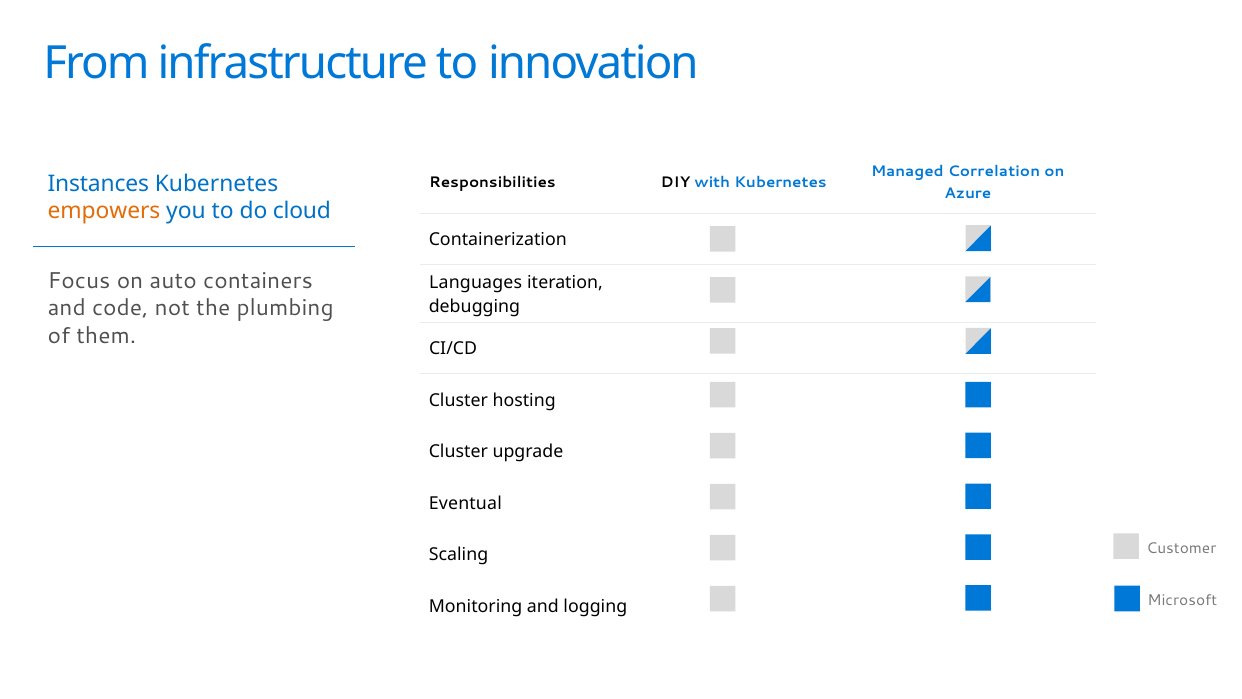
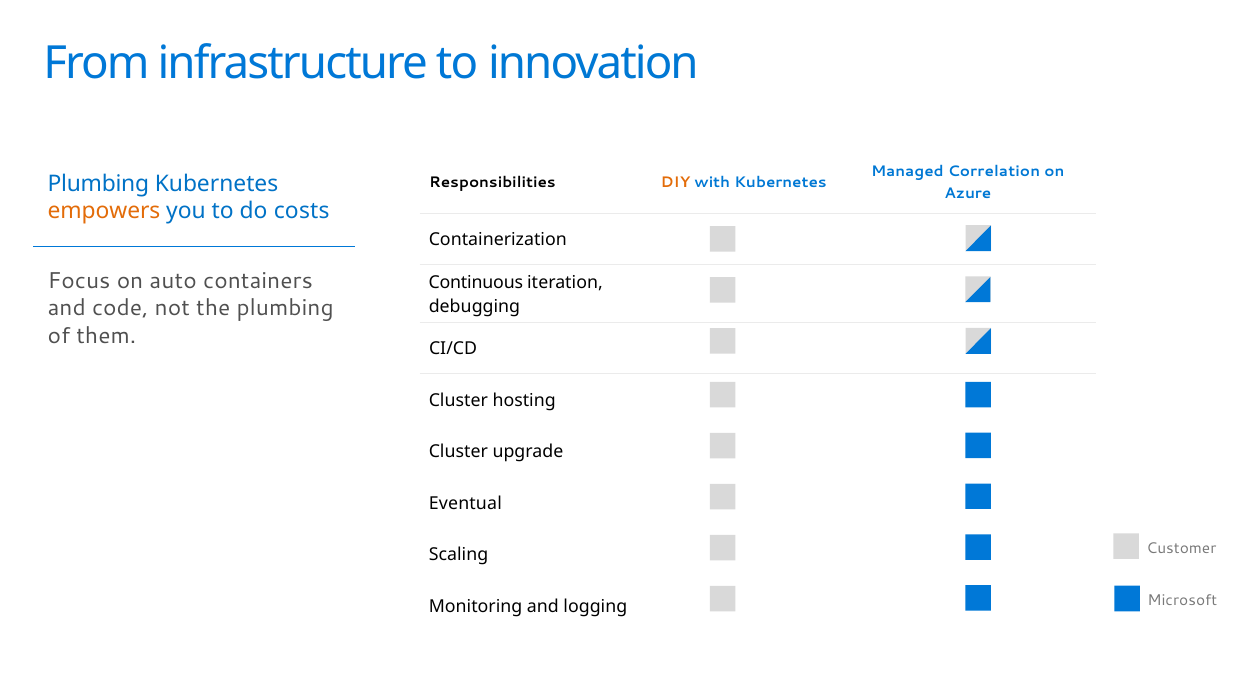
DIY colour: black -> orange (675, 182)
Instances: Instances -> Plumbing (98, 183)
cloud: cloud -> costs (302, 211)
Languages: Languages -> Continuous (476, 282)
